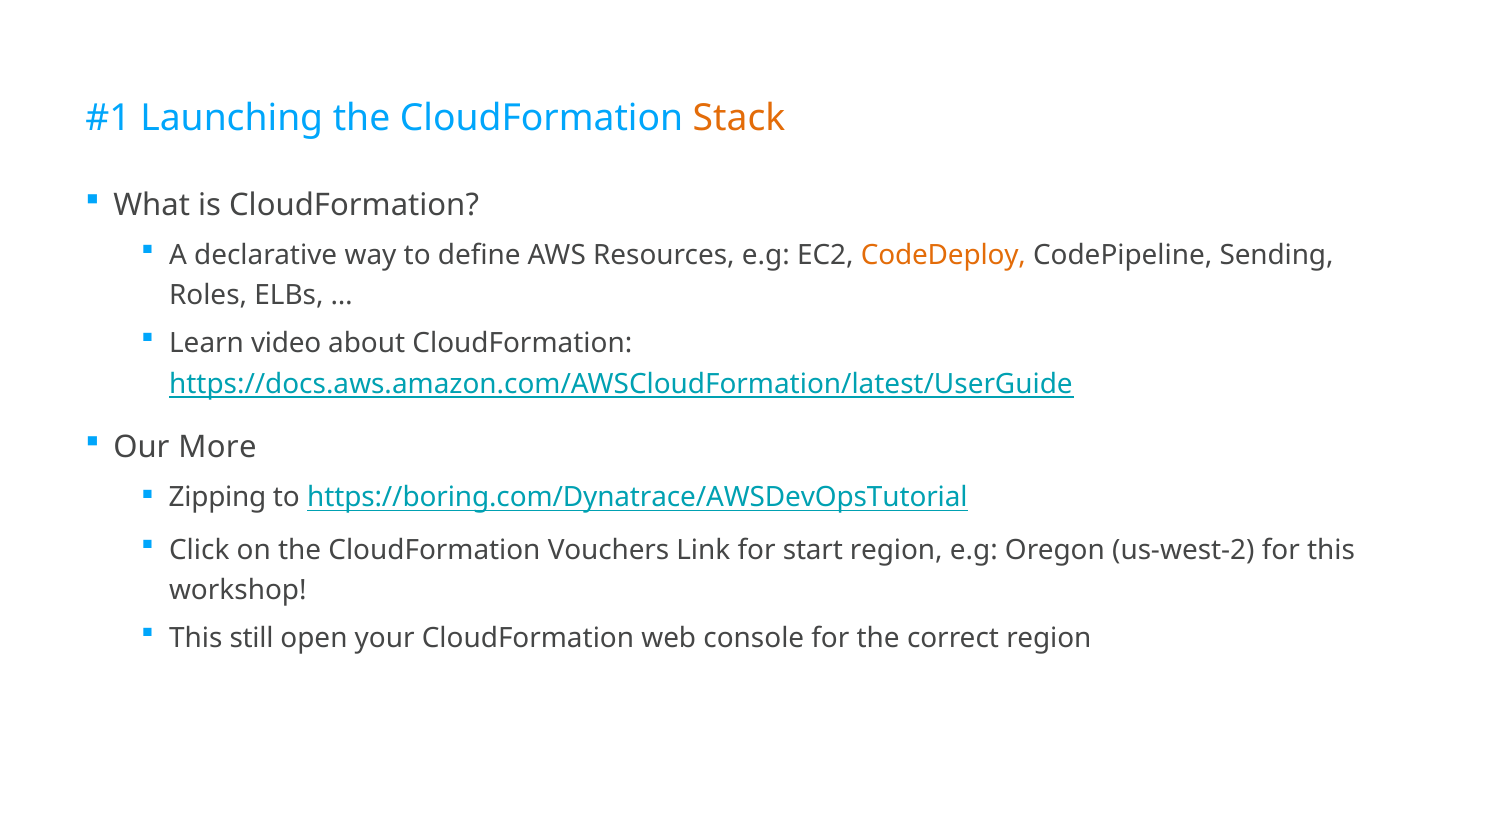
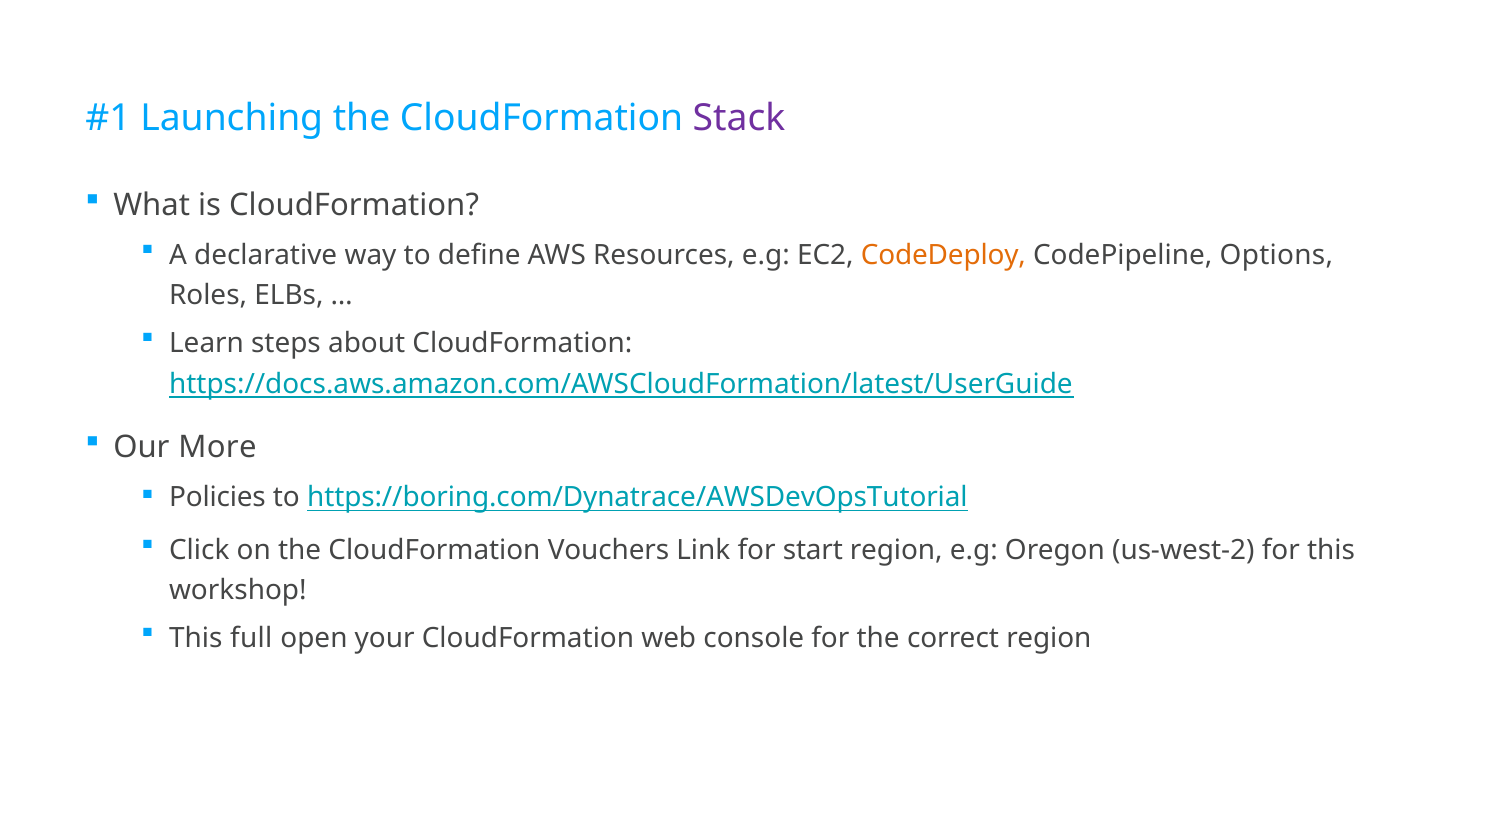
Stack colour: orange -> purple (739, 118)
Sending: Sending -> Options (1276, 255)
video: video -> steps (286, 343)
Zipping: Zipping -> Policies (217, 498)
still: still -> full (251, 638)
